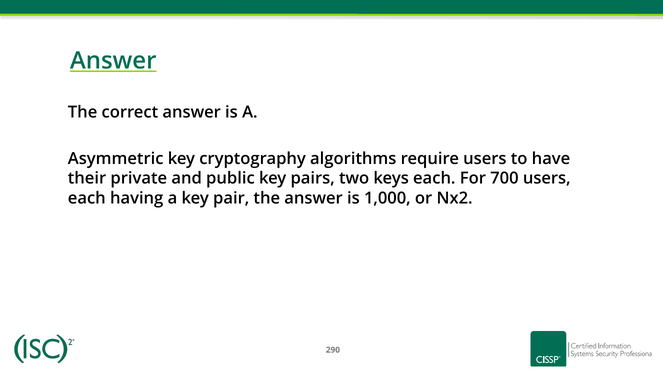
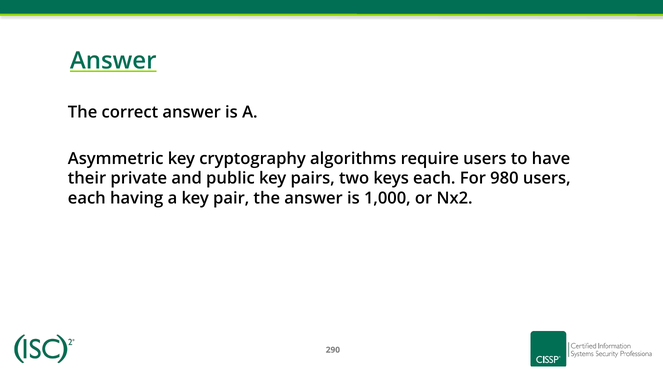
700: 700 -> 980 (504, 178)
